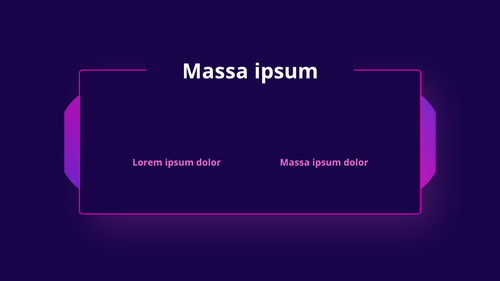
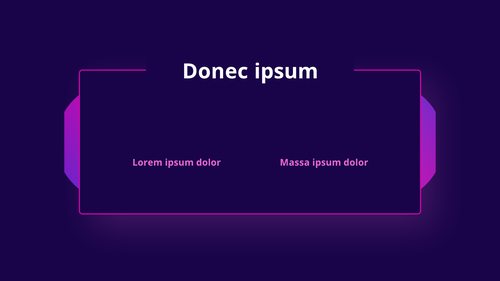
Massa: Massa -> Donec (215, 72)
